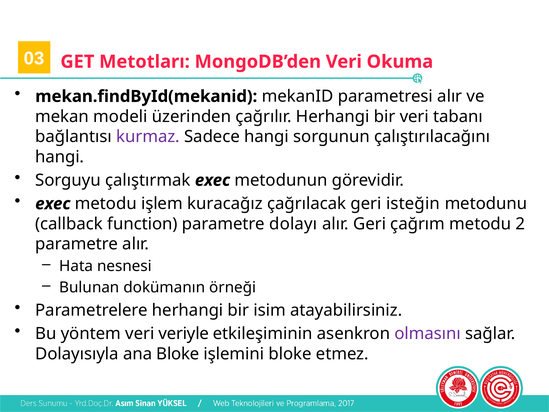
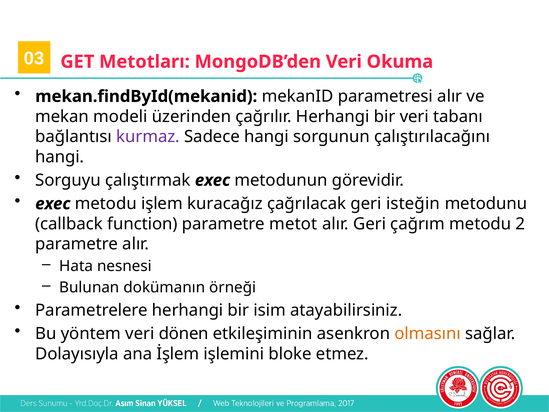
dolayı: dolayı -> metot (293, 224)
veriyle: veriyle -> dönen (184, 334)
olmasını colour: purple -> orange (428, 334)
ana Bloke: Bloke -> İşlem (178, 354)
